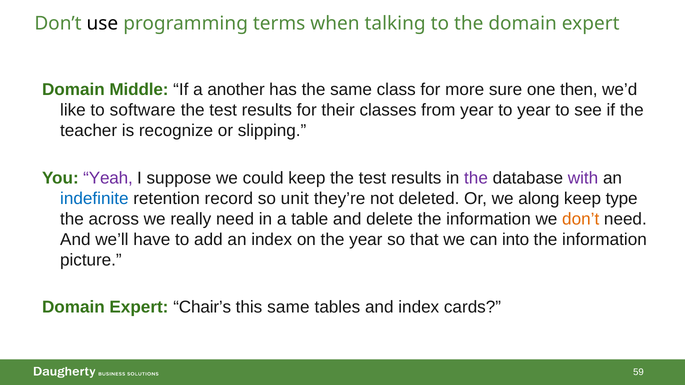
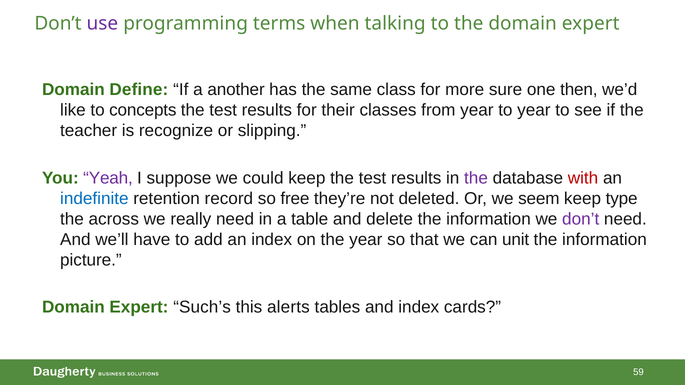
use colour: black -> purple (102, 24)
Middle: Middle -> Define (139, 90)
software: software -> concepts (143, 110)
with colour: purple -> red (583, 178)
unit: unit -> free (295, 199)
along: along -> seem (539, 199)
don’t colour: orange -> purple (581, 219)
into: into -> unit (516, 240)
Chair’s: Chair’s -> Such’s (202, 308)
this same: same -> alerts (288, 308)
